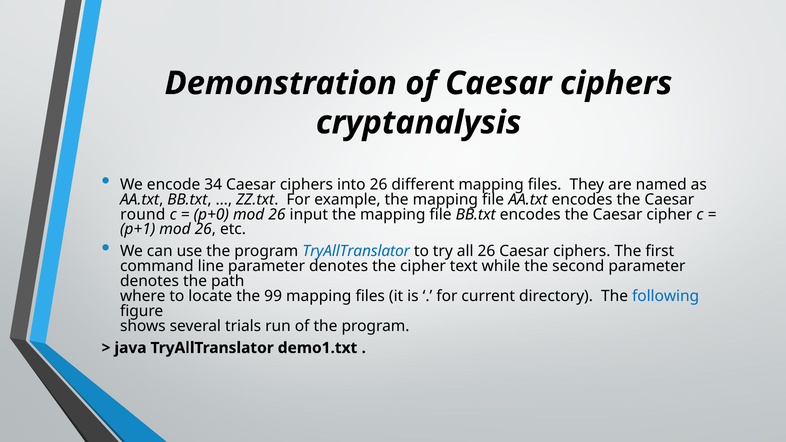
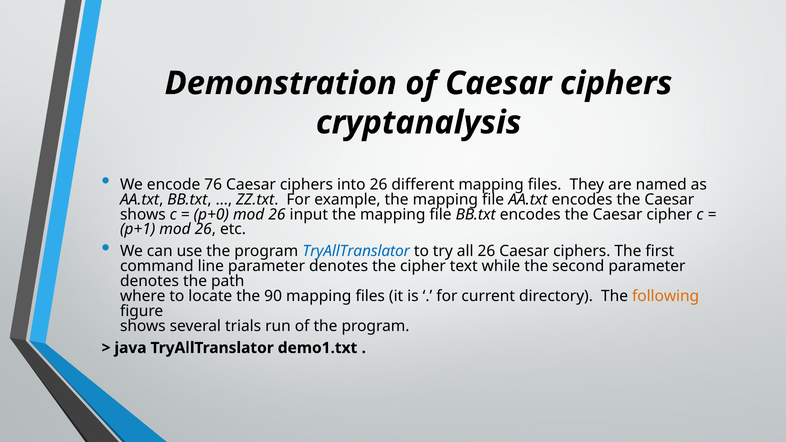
34: 34 -> 76 (213, 185)
round: round -> shows (143, 214)
99: 99 -> 90 (273, 296)
following colour: blue -> orange (666, 296)
